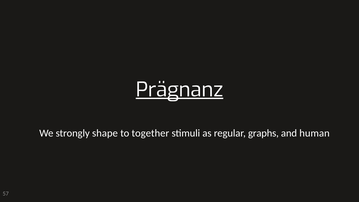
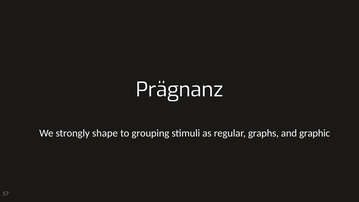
Prägnanz underline: present -> none (179, 90)
together: together -> grouping (150, 133)
human: human -> graphic (315, 133)
